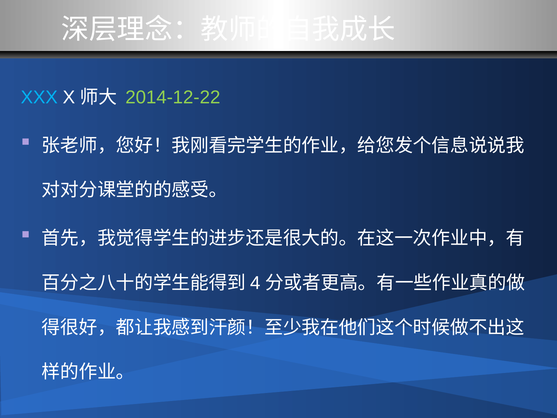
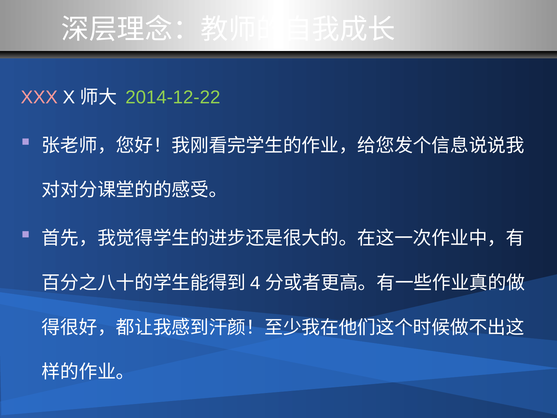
XXX colour: light blue -> pink (39, 97)
